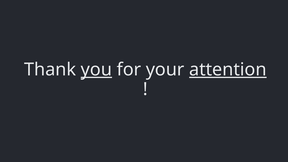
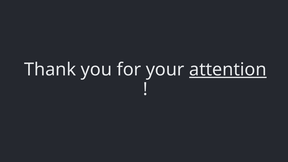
you underline: present -> none (96, 70)
